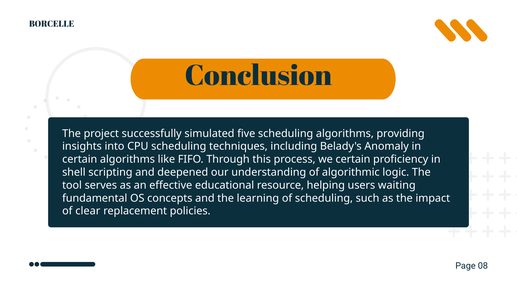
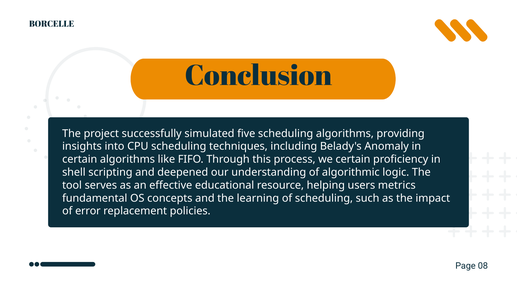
waiting: waiting -> metrics (397, 185)
clear: clear -> error (88, 211)
